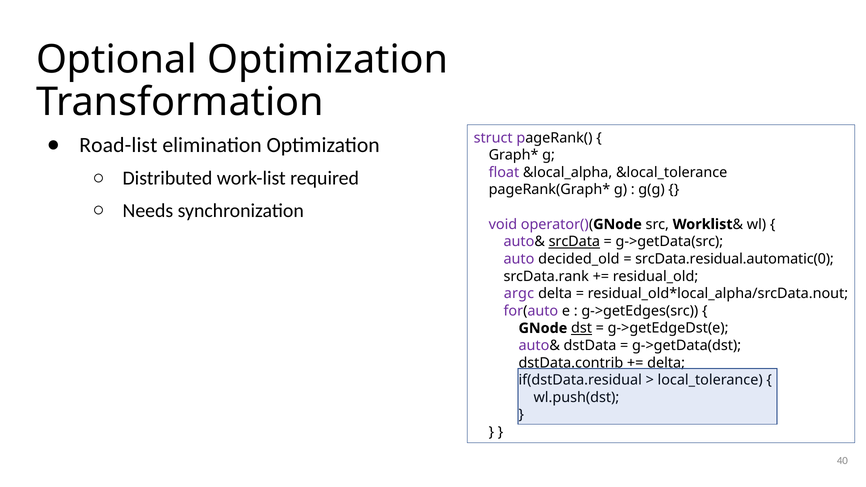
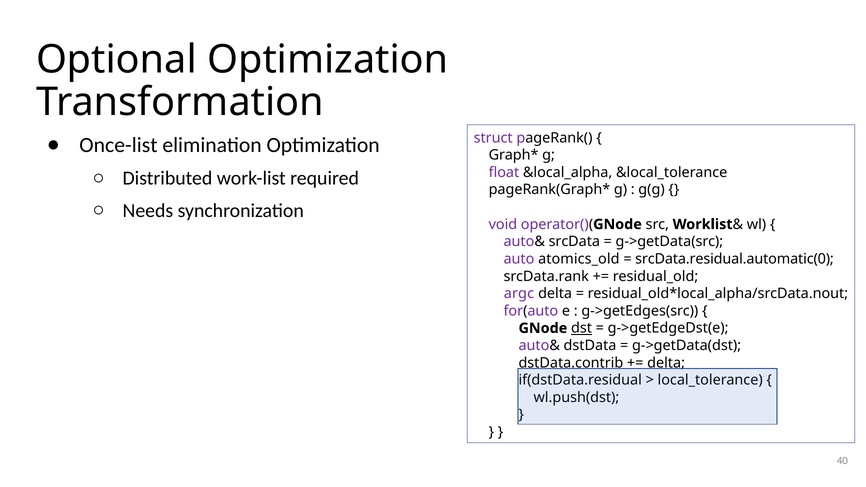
Road-list: Road-list -> Once-list (118, 145)
srcData underline: present -> none (574, 242)
decided_old: decided_old -> atomics_old (579, 259)
